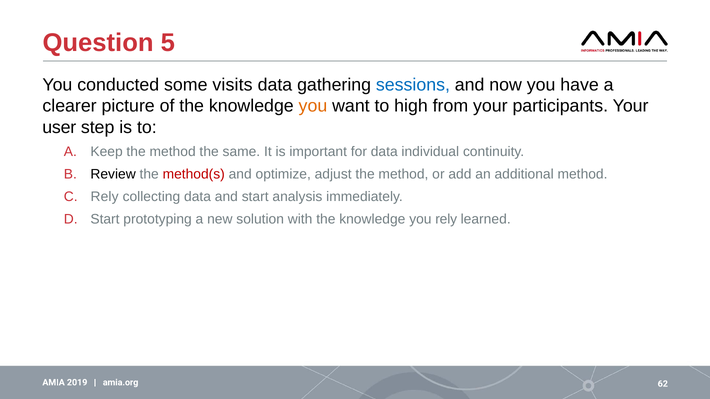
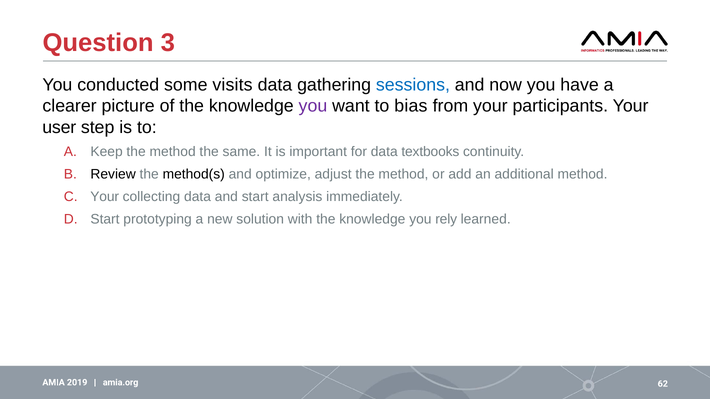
5: 5 -> 3 (168, 43)
you colour: orange -> purple (313, 106)
high: high -> bias (411, 106)
individual: individual -> textbooks (430, 152)
method(s colour: red -> black (194, 175)
Rely: Rely -> Your (105, 197)
